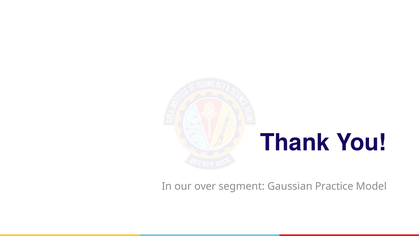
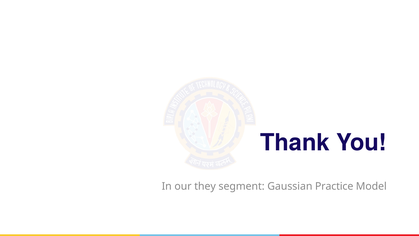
over: over -> they (205, 186)
